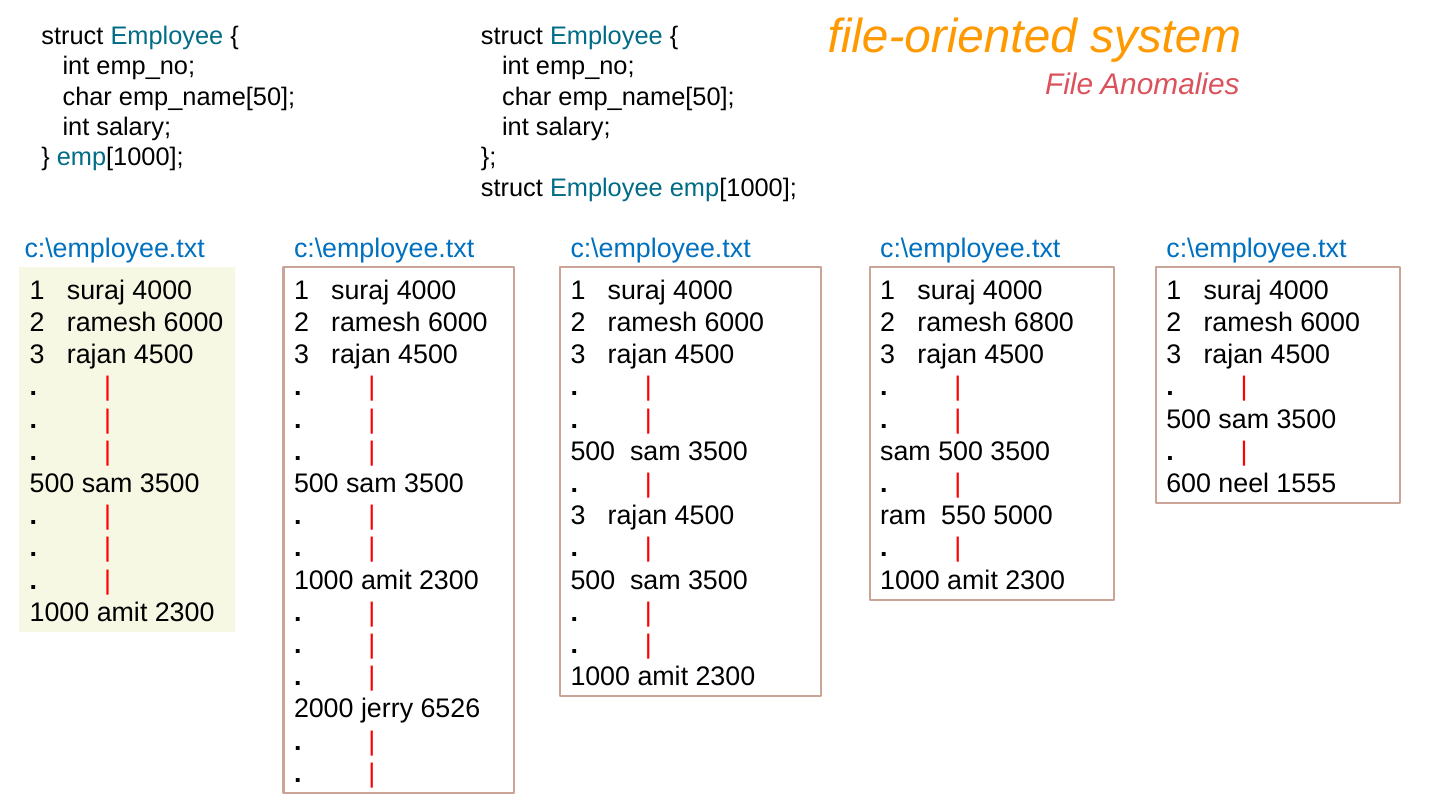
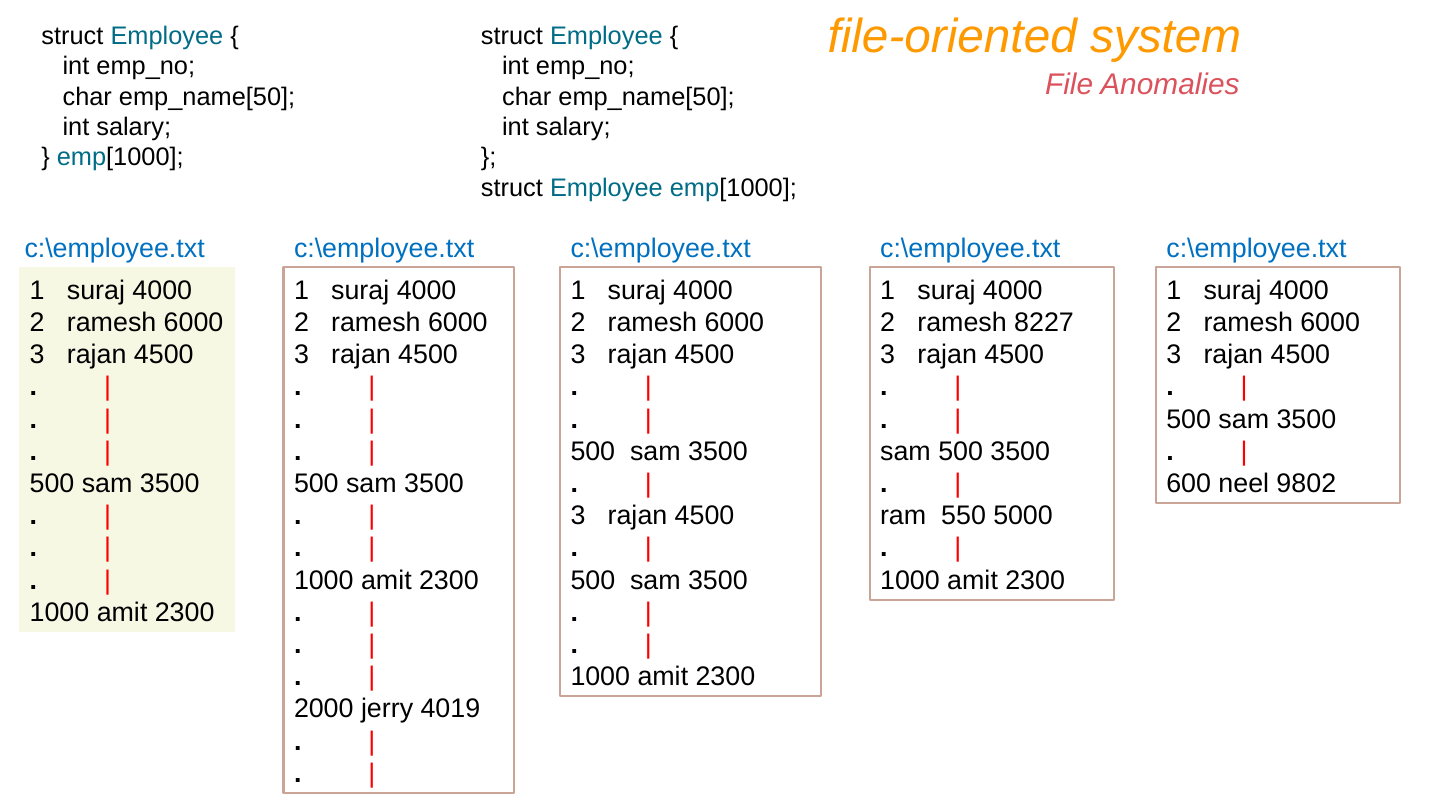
6800: 6800 -> 8227 (1044, 323)
1555: 1555 -> 9802 (1306, 484)
6526: 6526 -> 4019 (450, 709)
